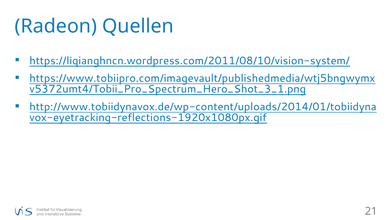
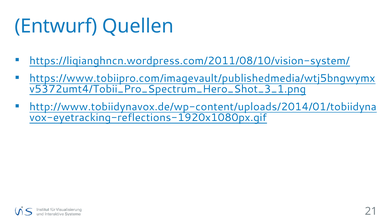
Radeon: Radeon -> Entwurf (56, 26)
